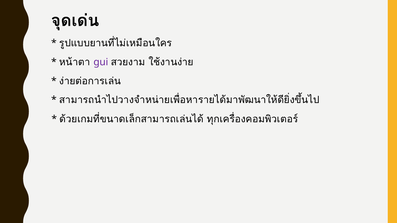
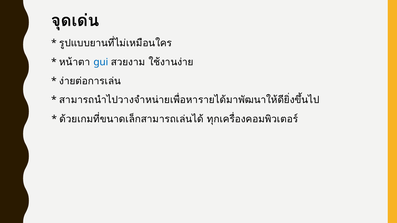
gui colour: purple -> blue (101, 62)
